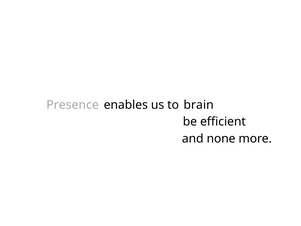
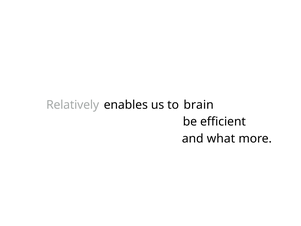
Presence: Presence -> Relatively (73, 105)
none: none -> what (221, 139)
